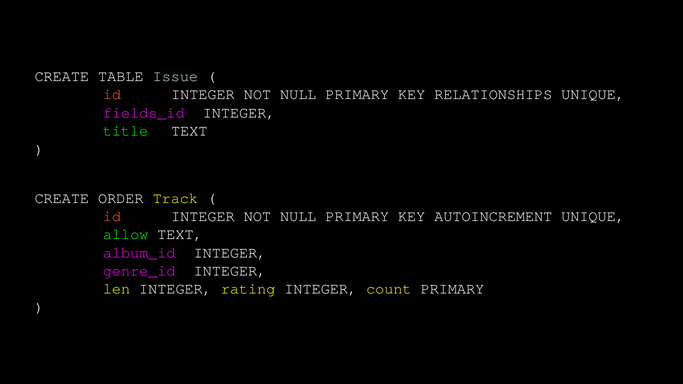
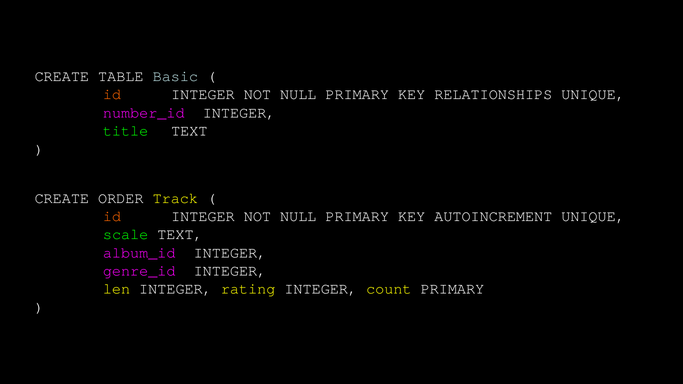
Issue: Issue -> Basic (175, 76)
fields_id: fields_id -> number_id (144, 113)
allow: allow -> scale (126, 235)
